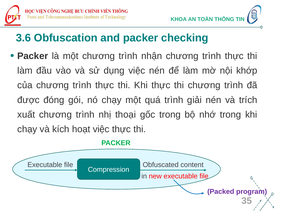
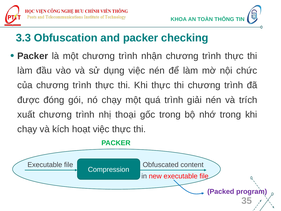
3.6: 3.6 -> 3.3 (23, 38)
khớp: khớp -> chức (247, 71)
